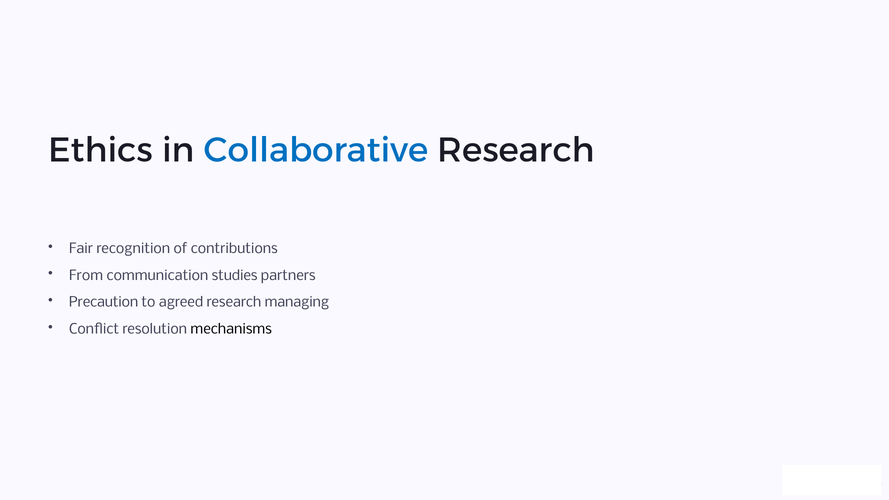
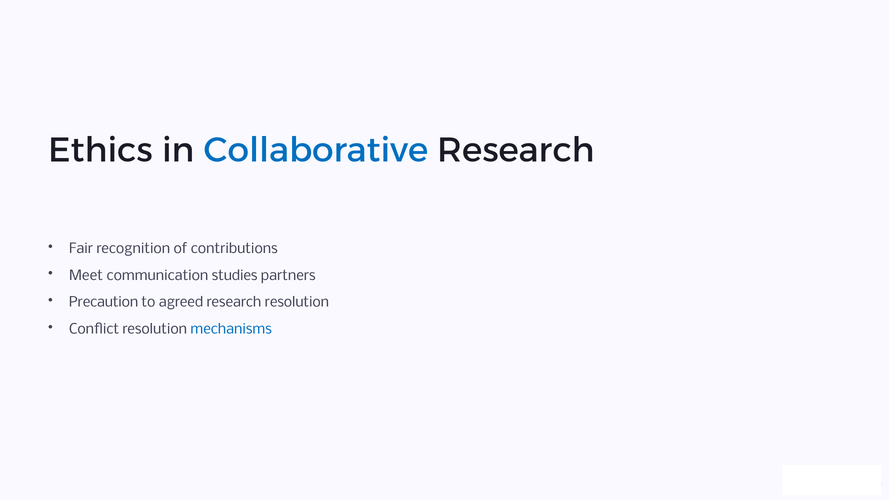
From: From -> Meet (86, 276)
research managing: managing -> resolution (297, 303)
mechanisms colour: black -> blue (231, 329)
